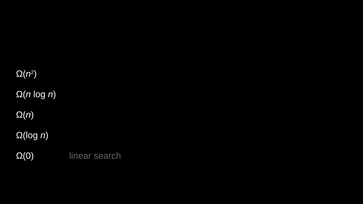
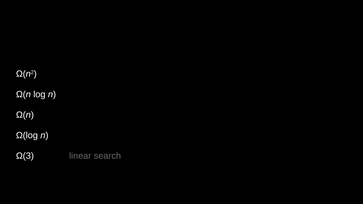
Ω(0: Ω(0 -> Ω(3 (25, 156)
